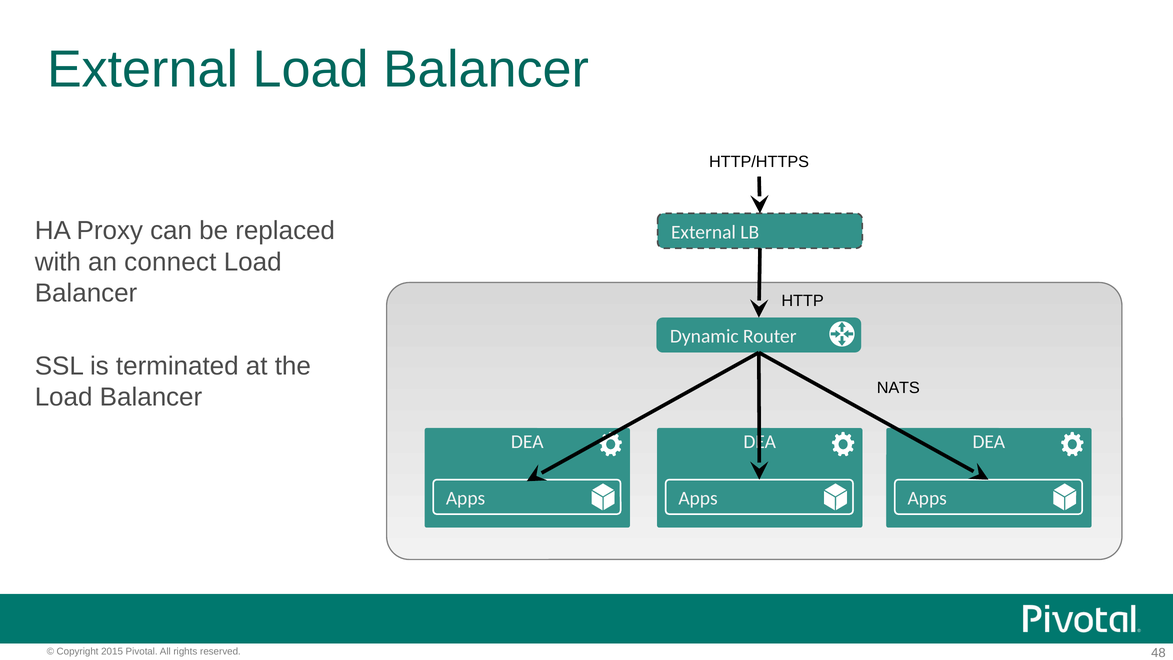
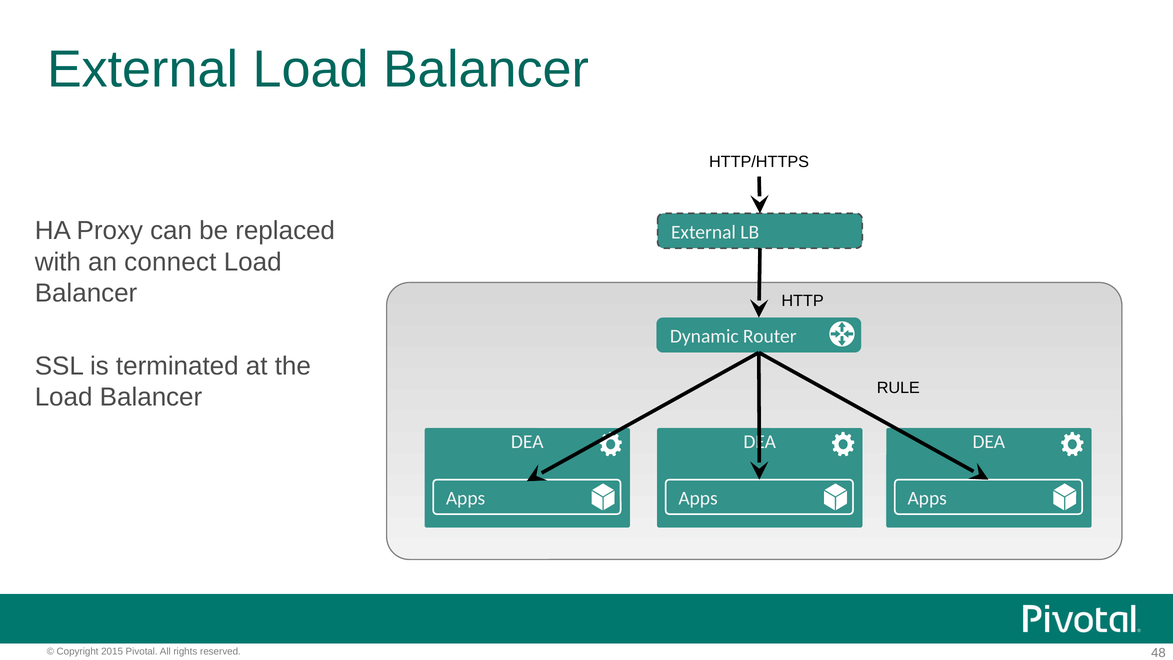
NATS: NATS -> RULE (898, 388)
